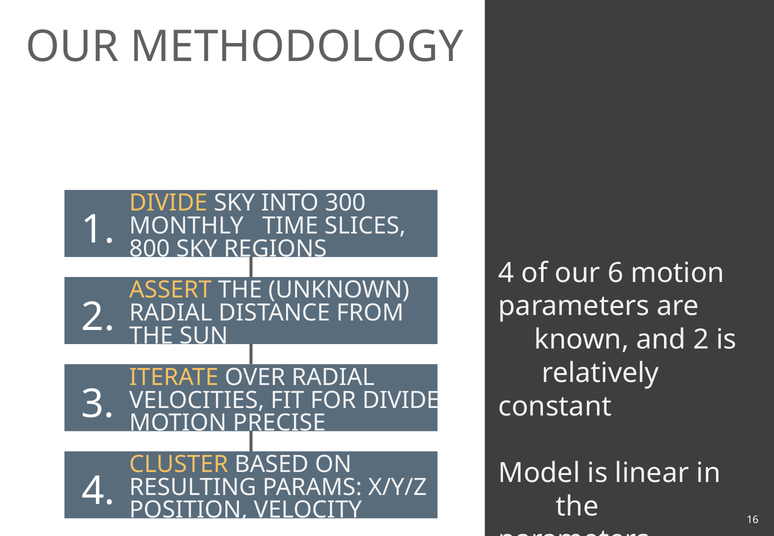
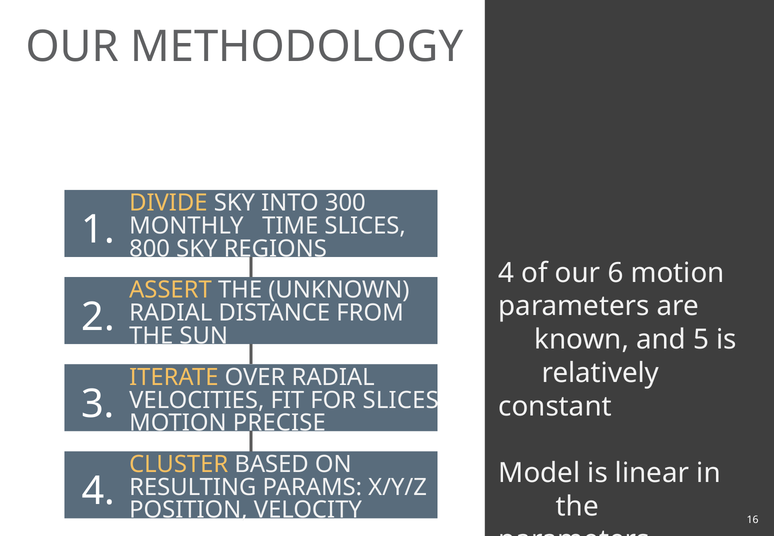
and 2: 2 -> 5 (701, 340)
FOR DIVIDE: DIVIDE -> SLICES (401, 400)
